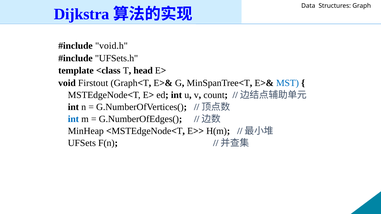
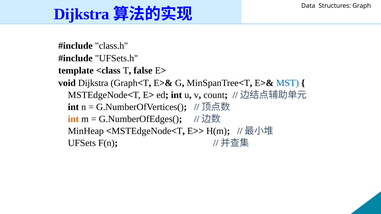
void.h: void.h -> class.h (112, 46)
head: head -> false (143, 71)
void Firstout: Firstout -> Dijkstra (93, 83)
int colour: blue -> orange (73, 119)
